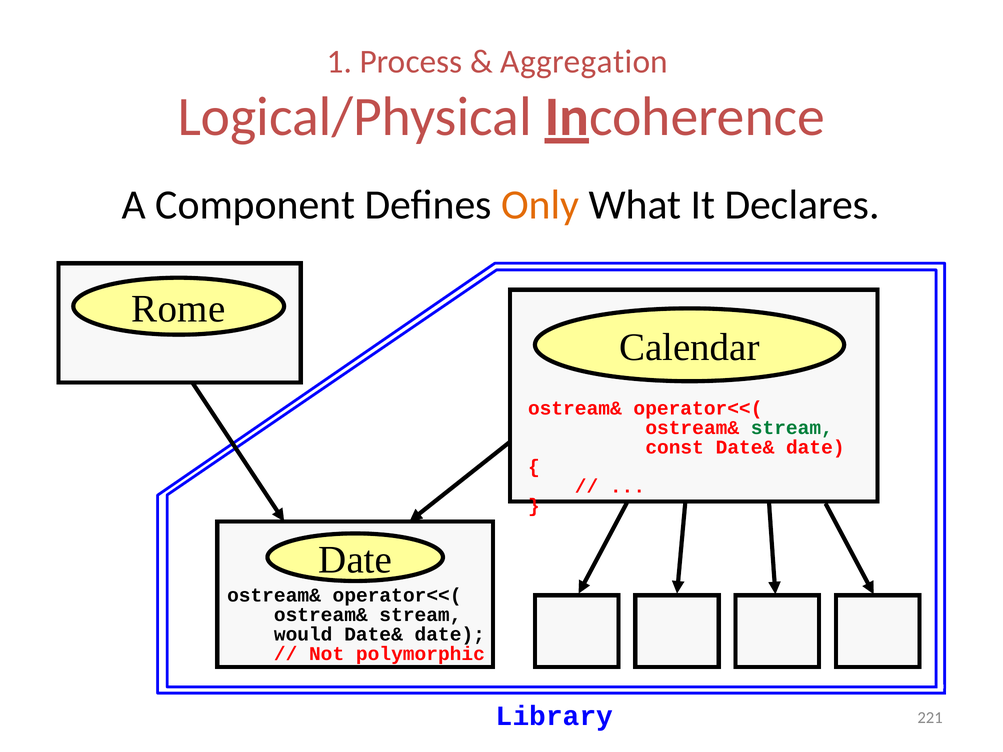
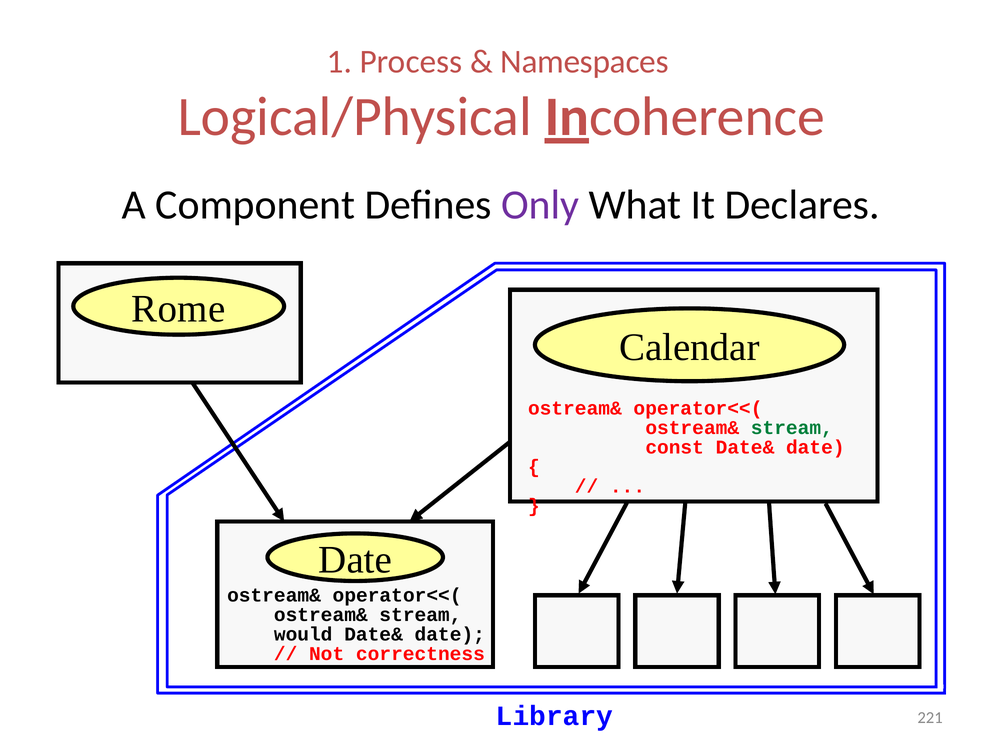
Aggregation: Aggregation -> Namespaces (585, 62)
Only colour: orange -> purple (540, 205)
polymorphic: polymorphic -> correctness (420, 654)
